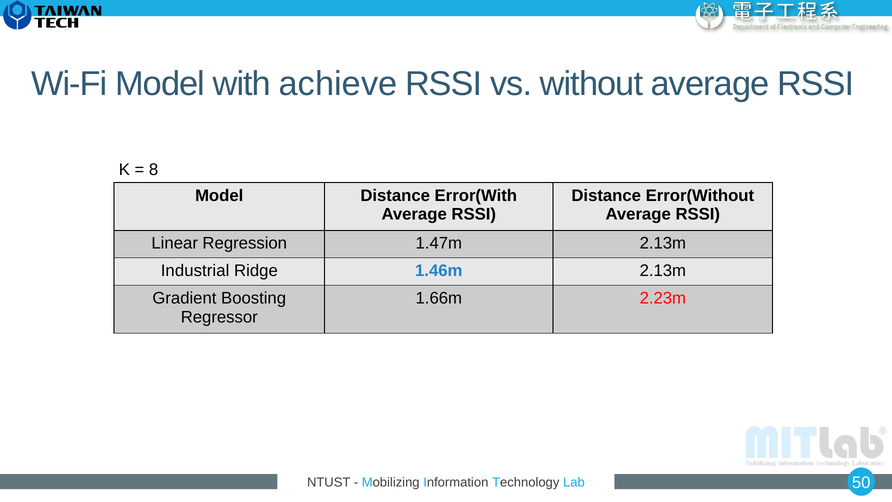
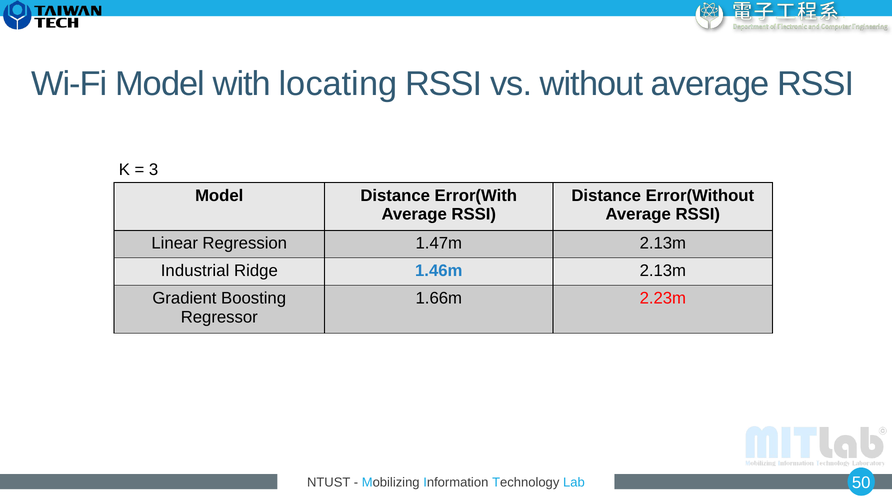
achieve: achieve -> locating (338, 84)
8: 8 -> 3 (154, 170)
